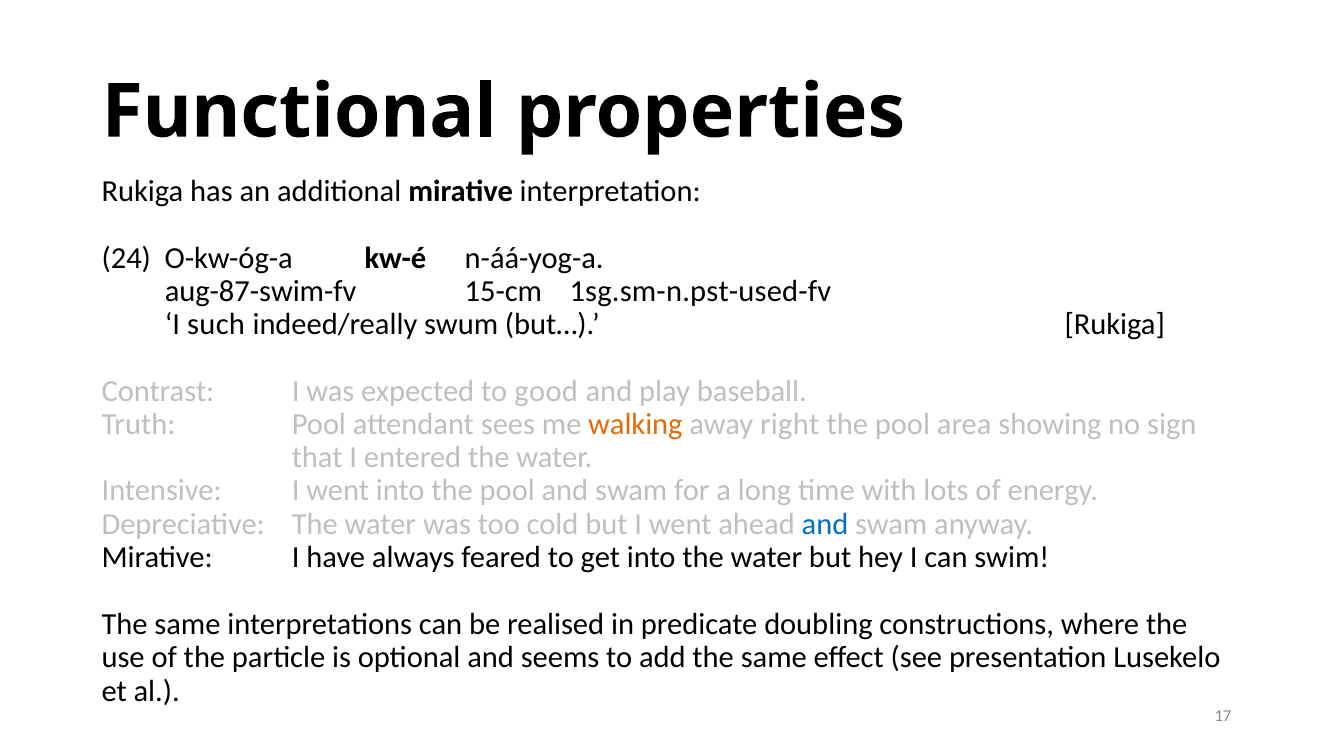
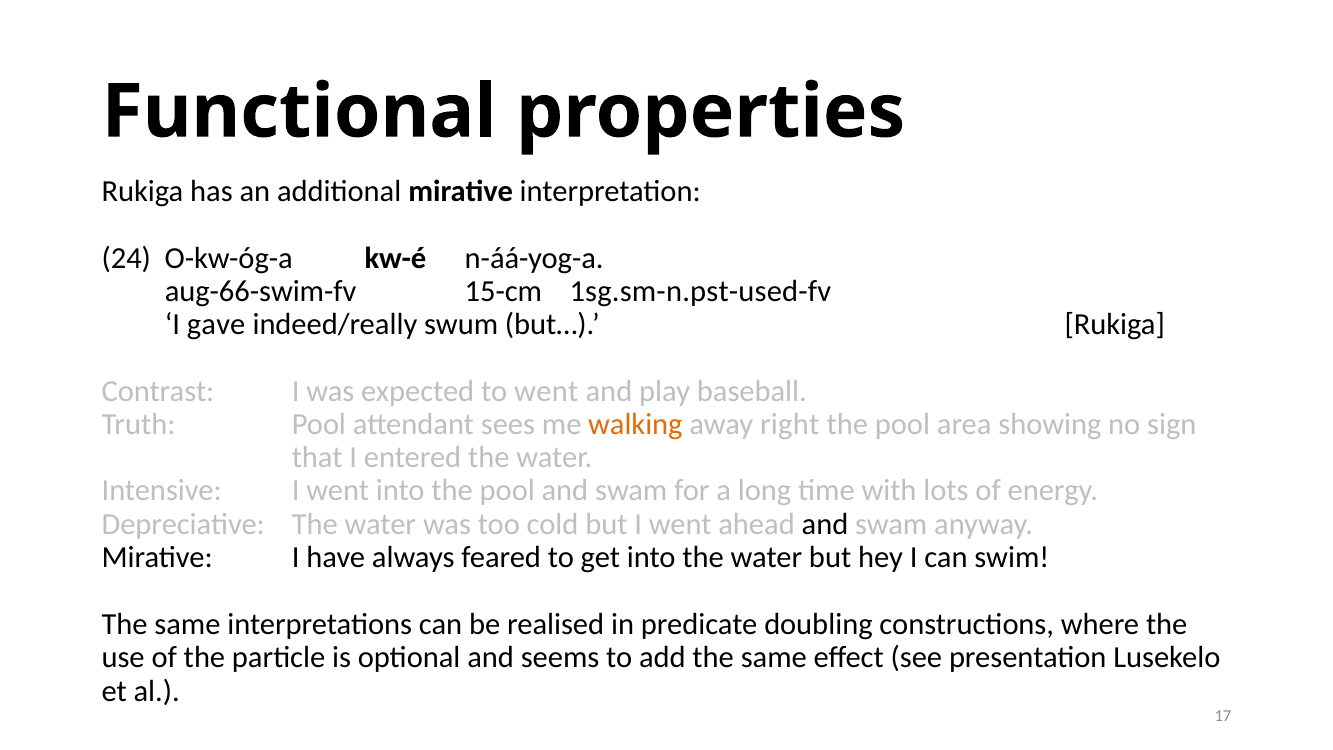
aug-87-swim-fv: aug-87-swim-fv -> aug-66-swim-fv (261, 291)
such: such -> gave (216, 324)
to good: good -> went (546, 391)
and colour: blue -> black (825, 524)
